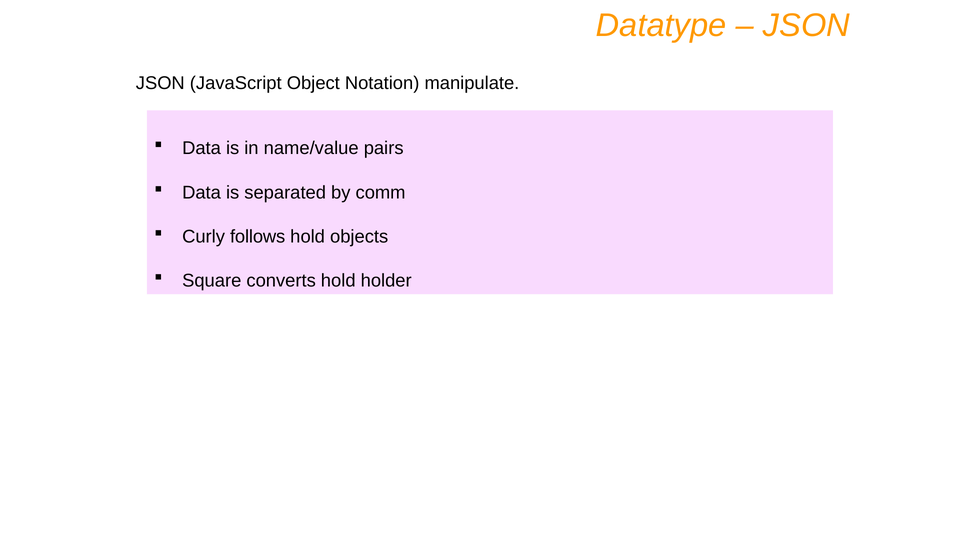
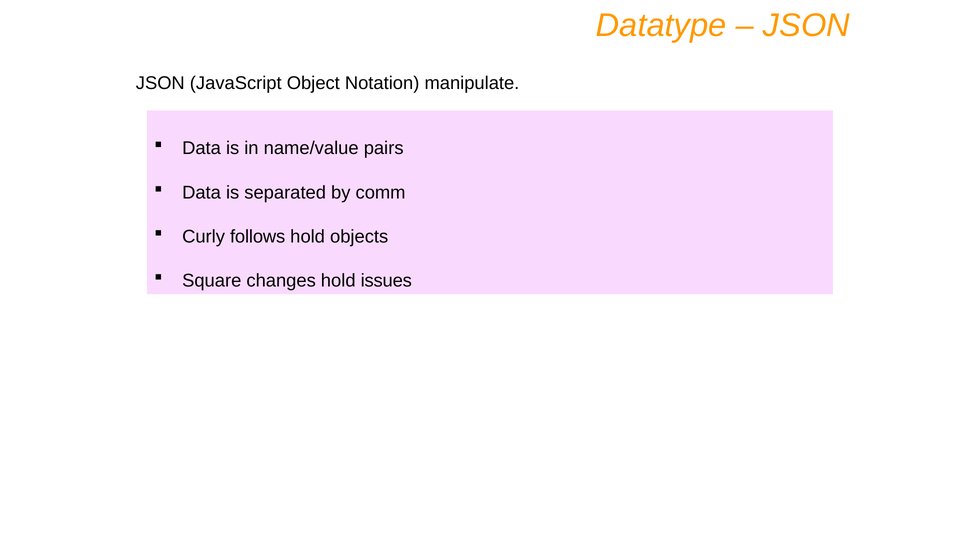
converts: converts -> changes (281, 280)
holder: holder -> issues (386, 280)
